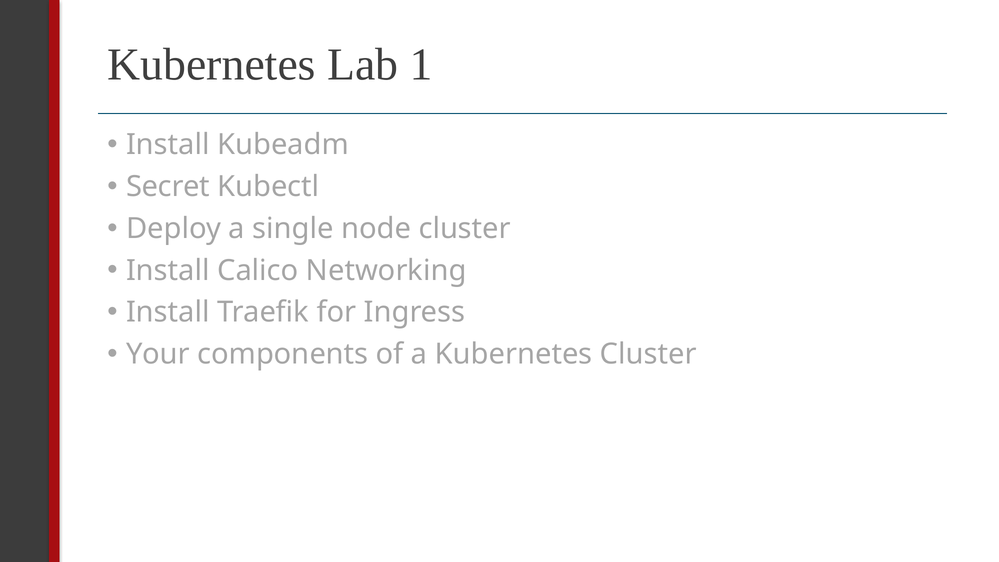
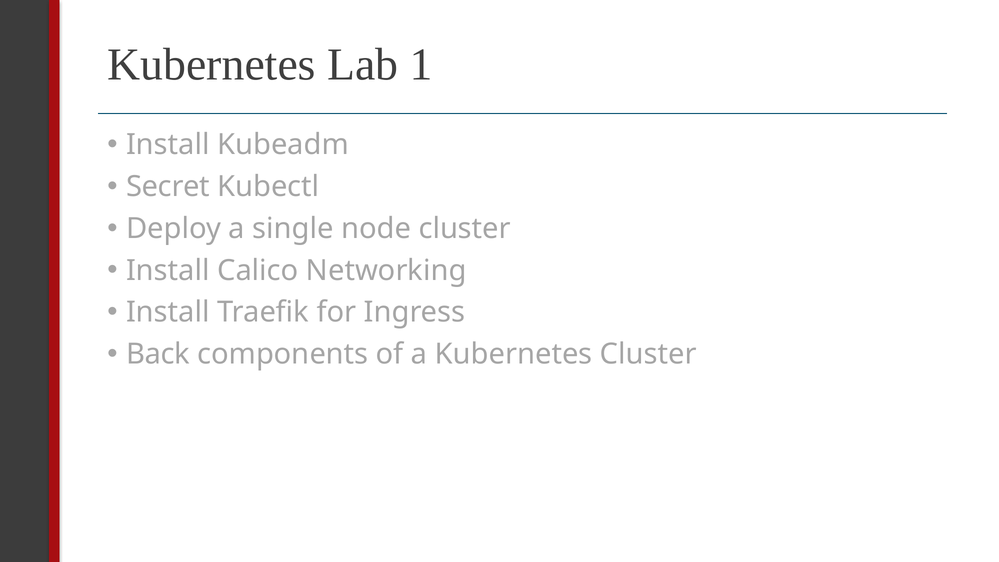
Your: Your -> Back (158, 354)
